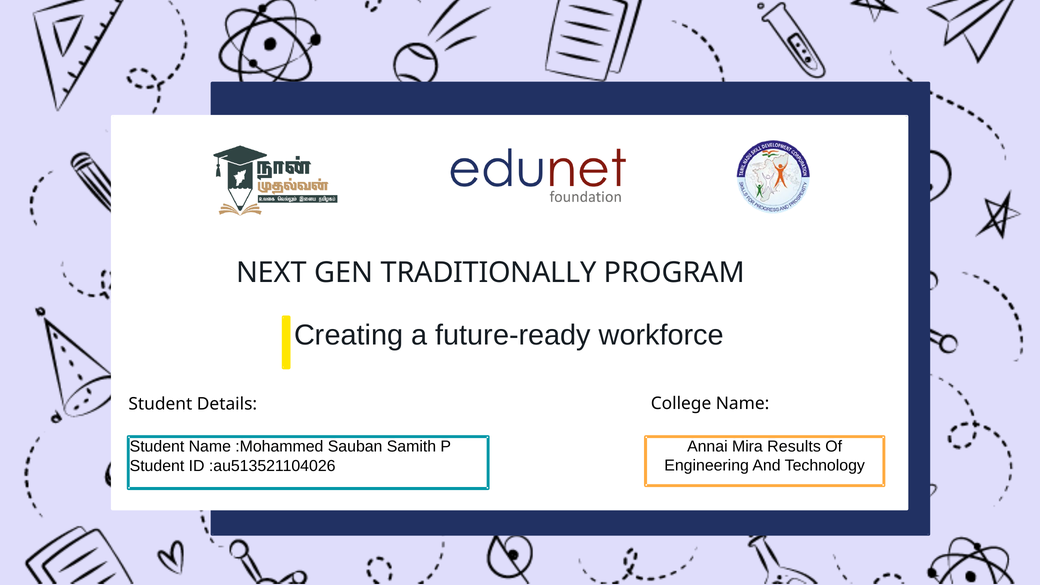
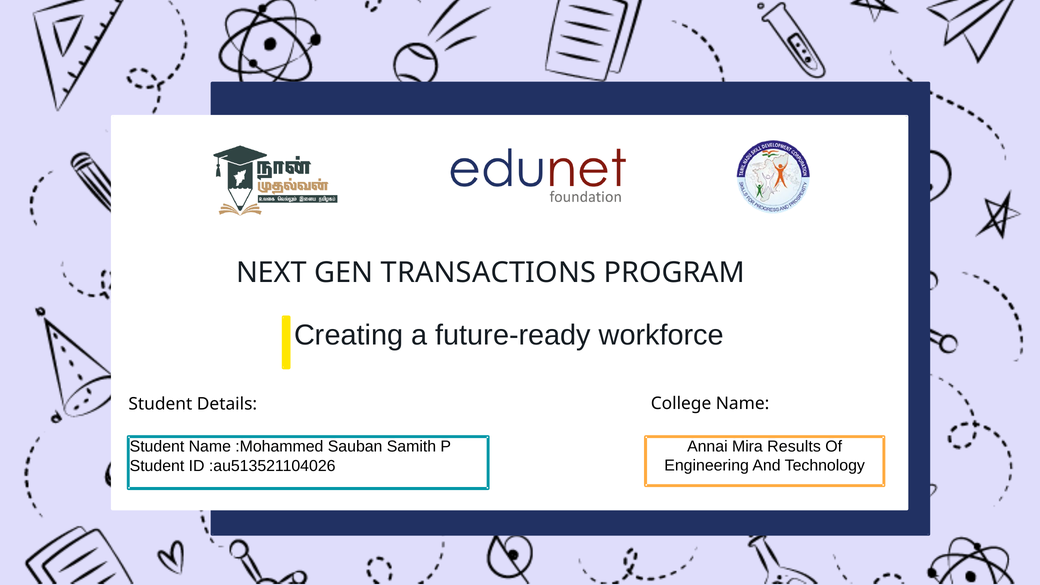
TRADITIONALLY: TRADITIONALLY -> TRANSACTIONS (488, 273)
